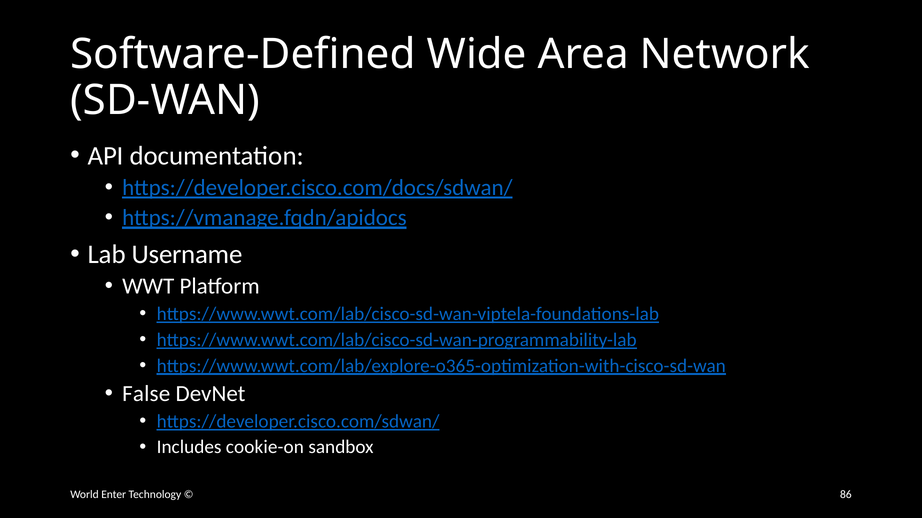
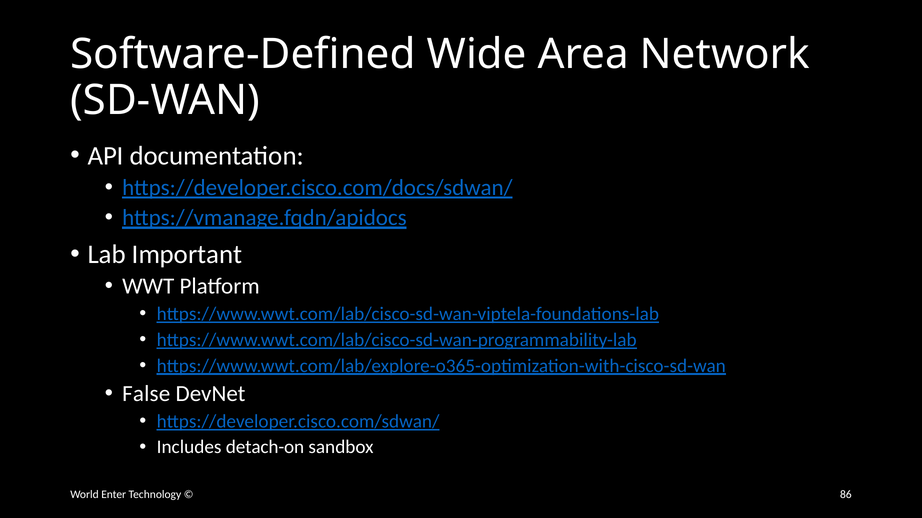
Username: Username -> Important (187, 255)
cookie-on: cookie-on -> detach-on (265, 448)
